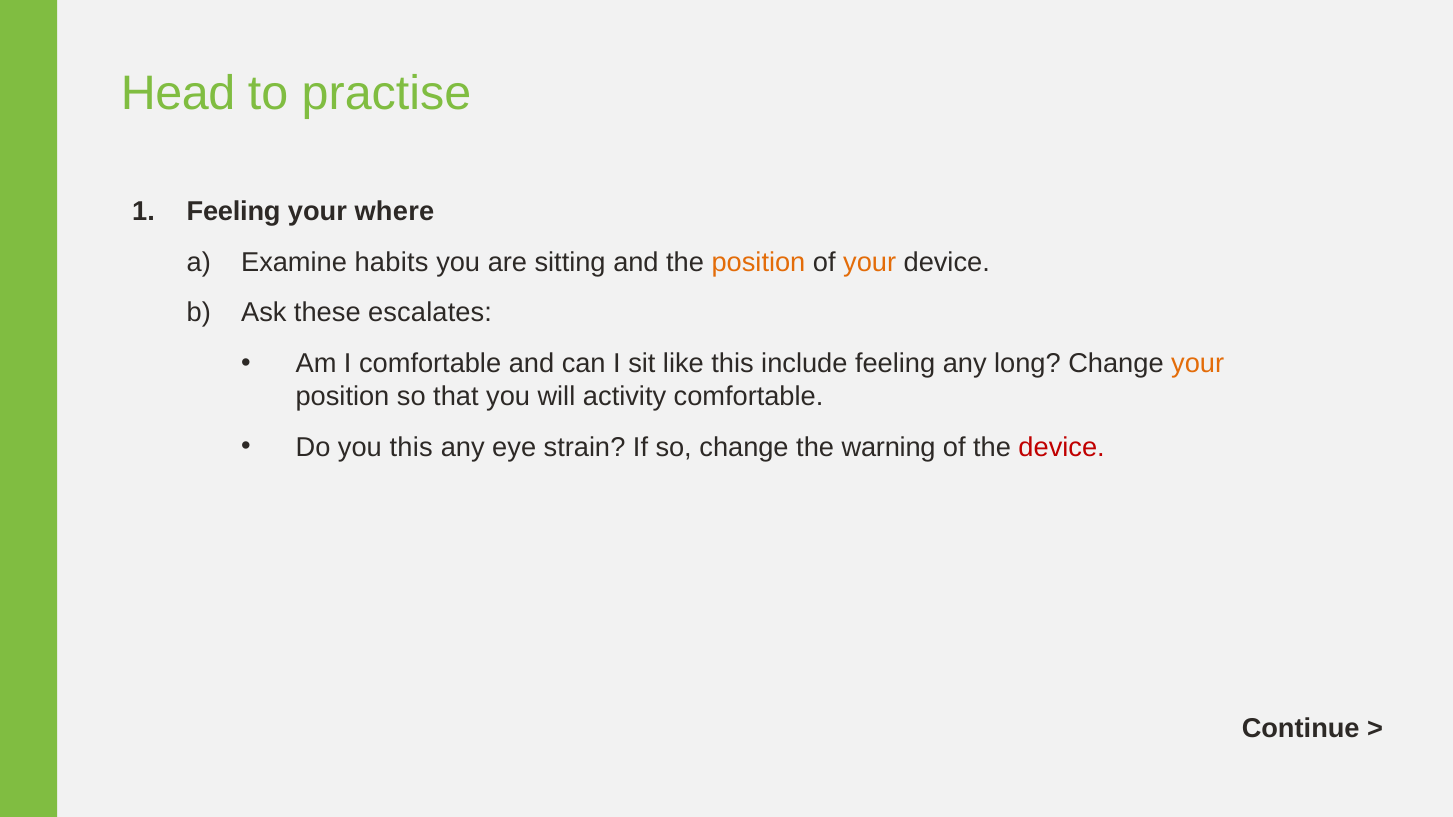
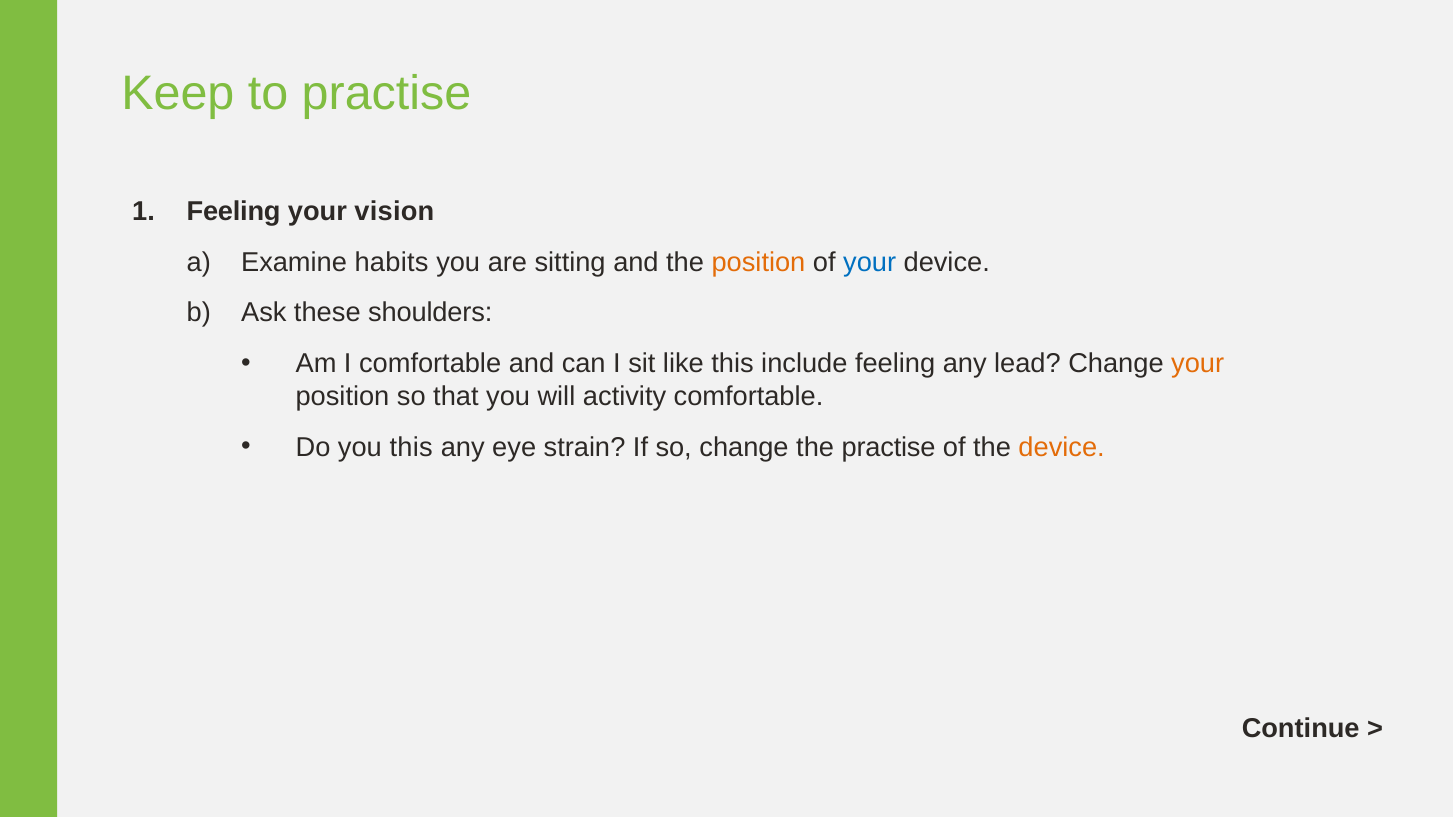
Head: Head -> Keep (178, 94)
where: where -> vision (394, 211)
your colour: orange -> blue (870, 262)
escalates: escalates -> shoulders (430, 313)
long: long -> lead (1027, 364)
the warning: warning -> practise (889, 447)
device colour: red -> orange (1062, 447)
